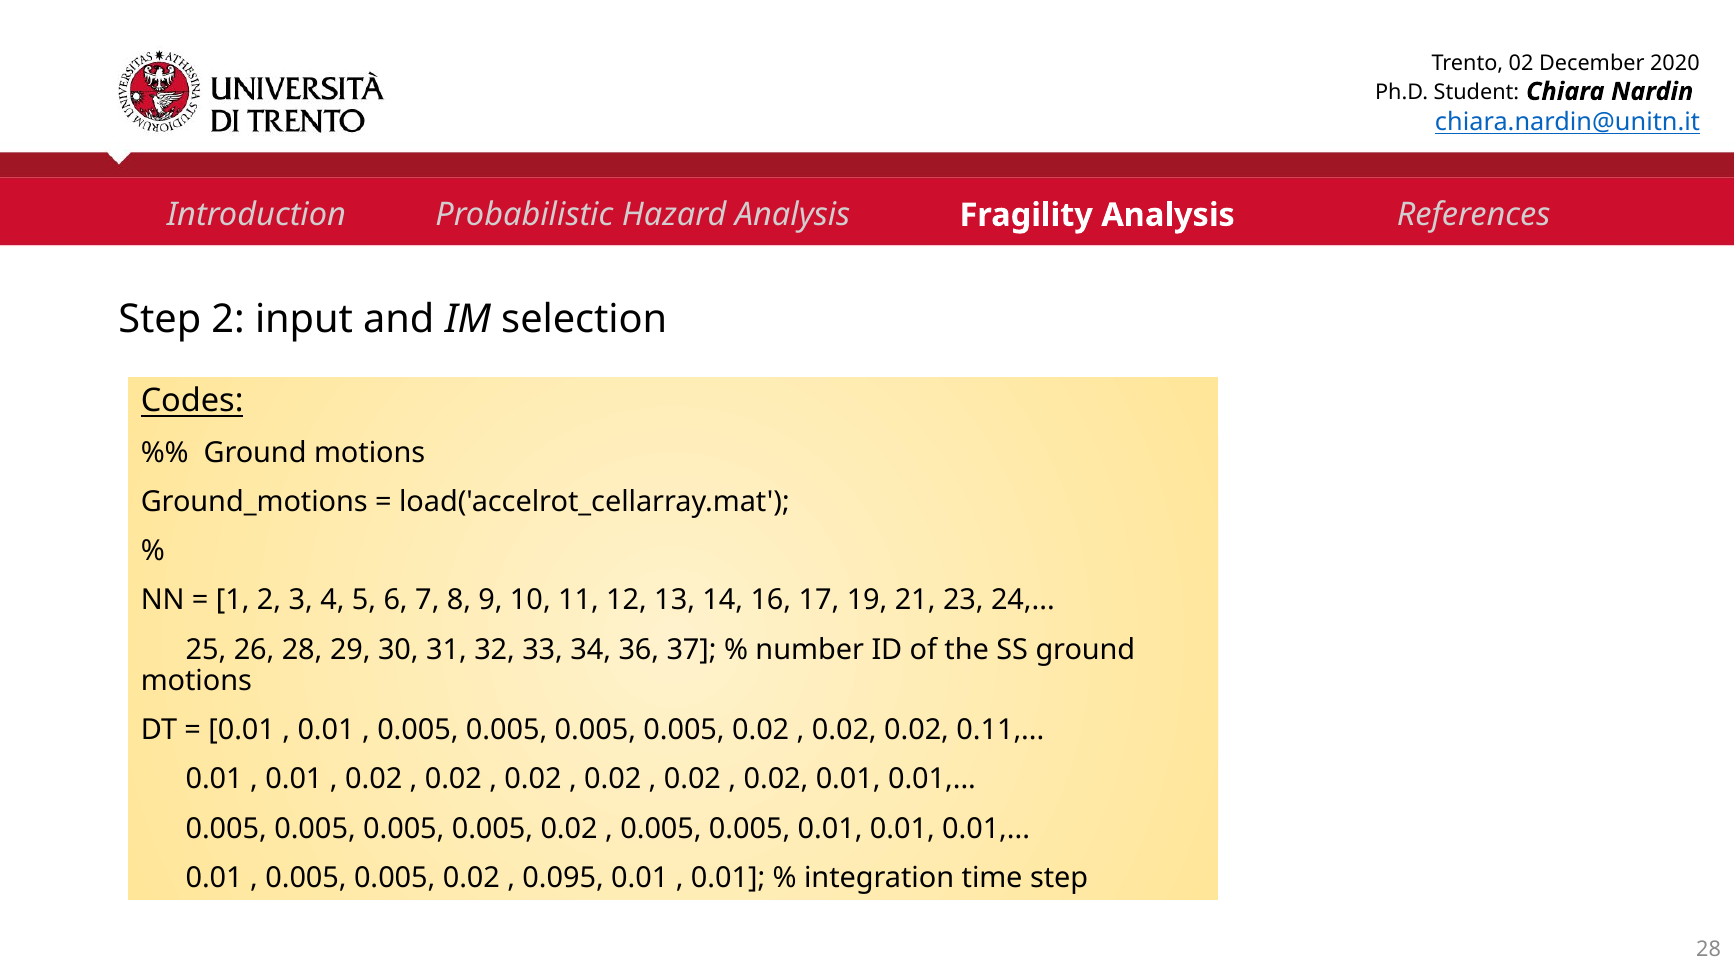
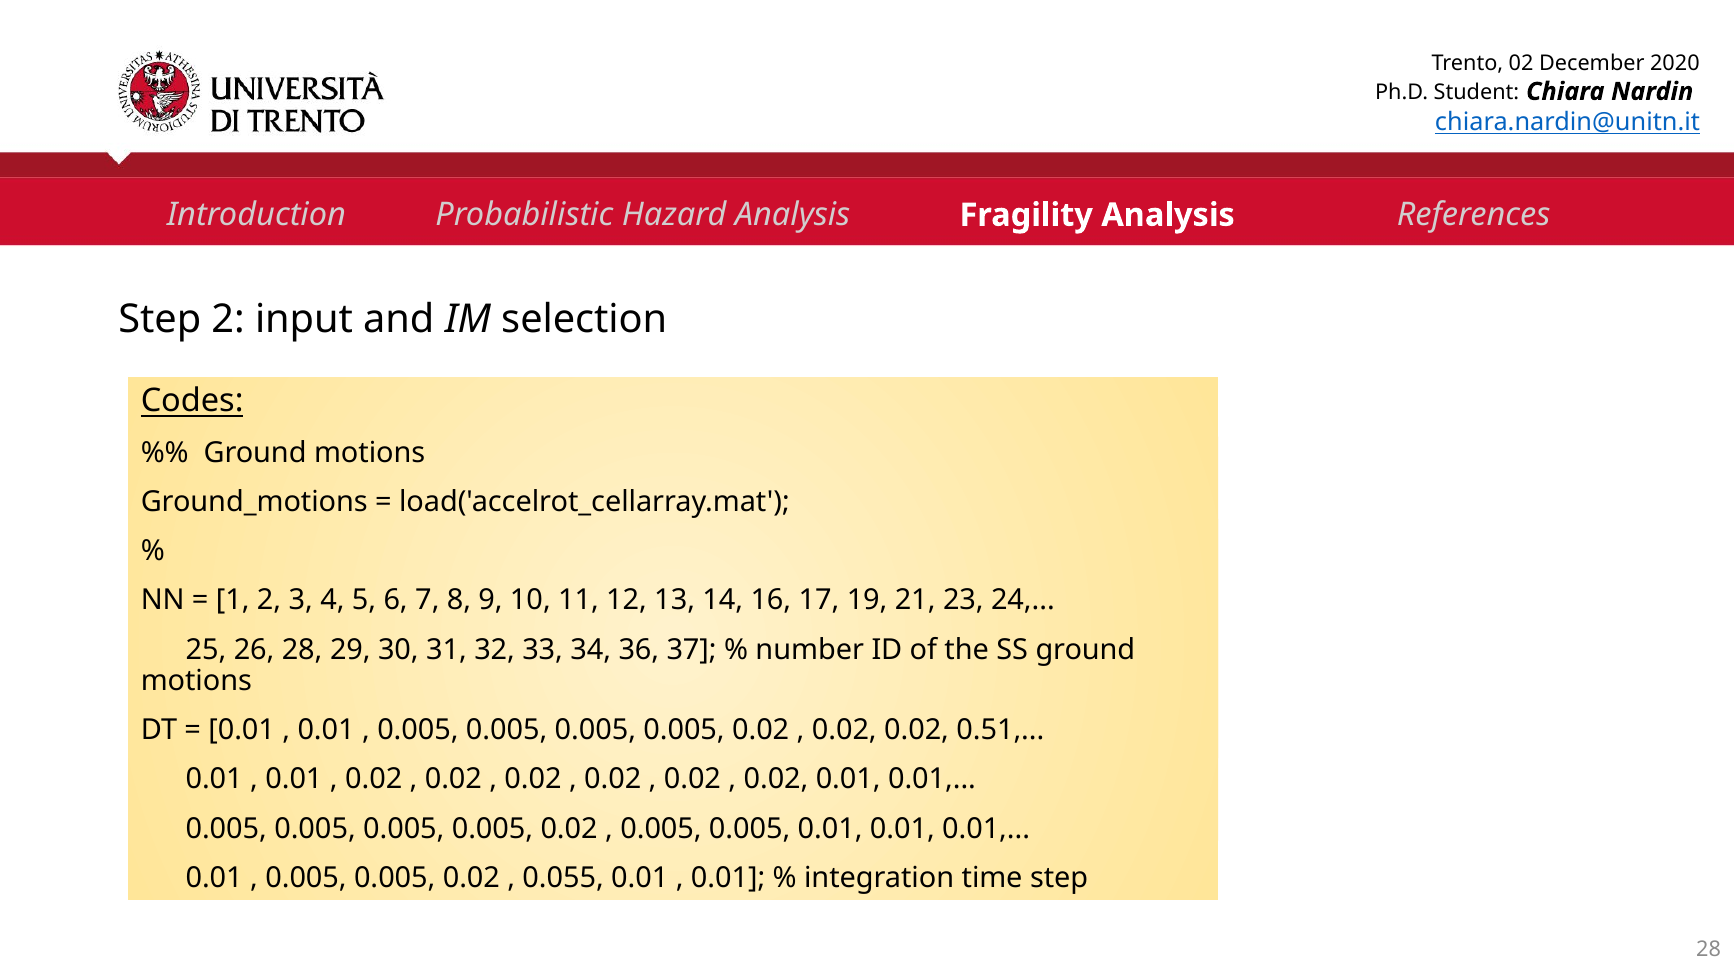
0.11: 0.11 -> 0.51 (1000, 730)
0.095: 0.095 -> 0.055 (563, 877)
